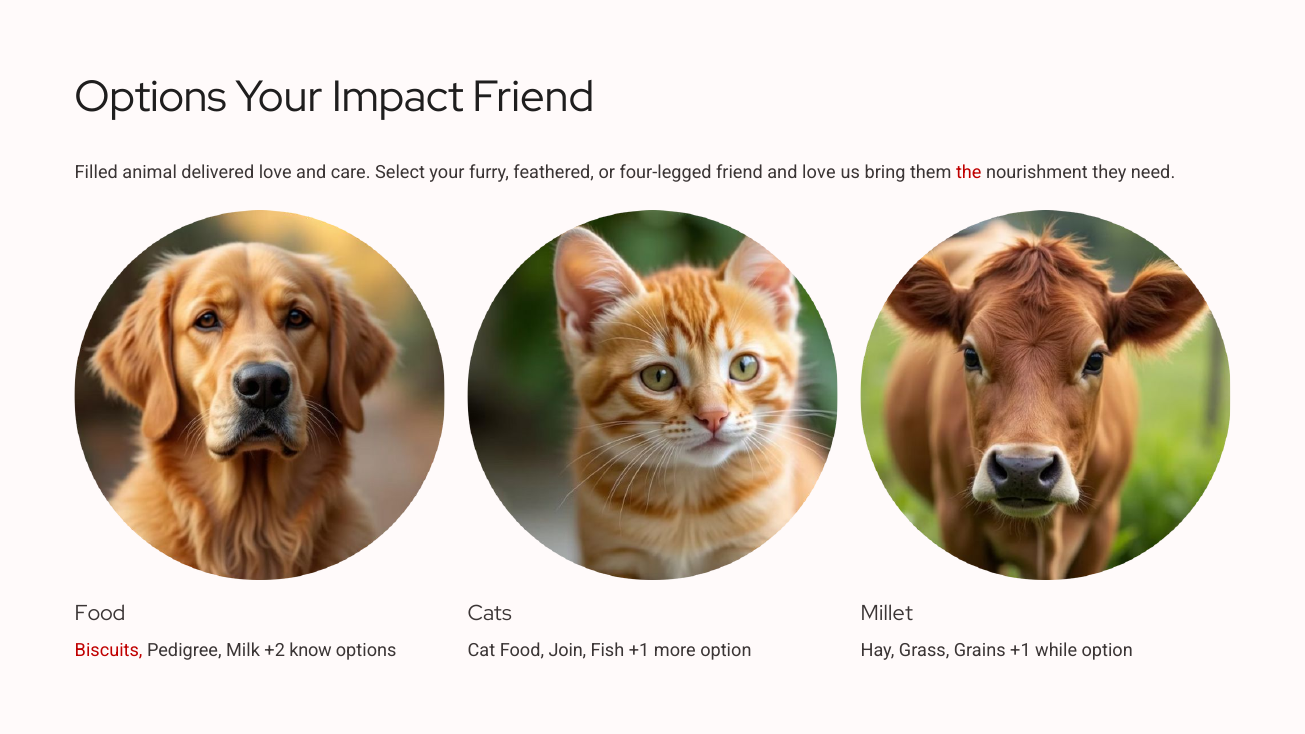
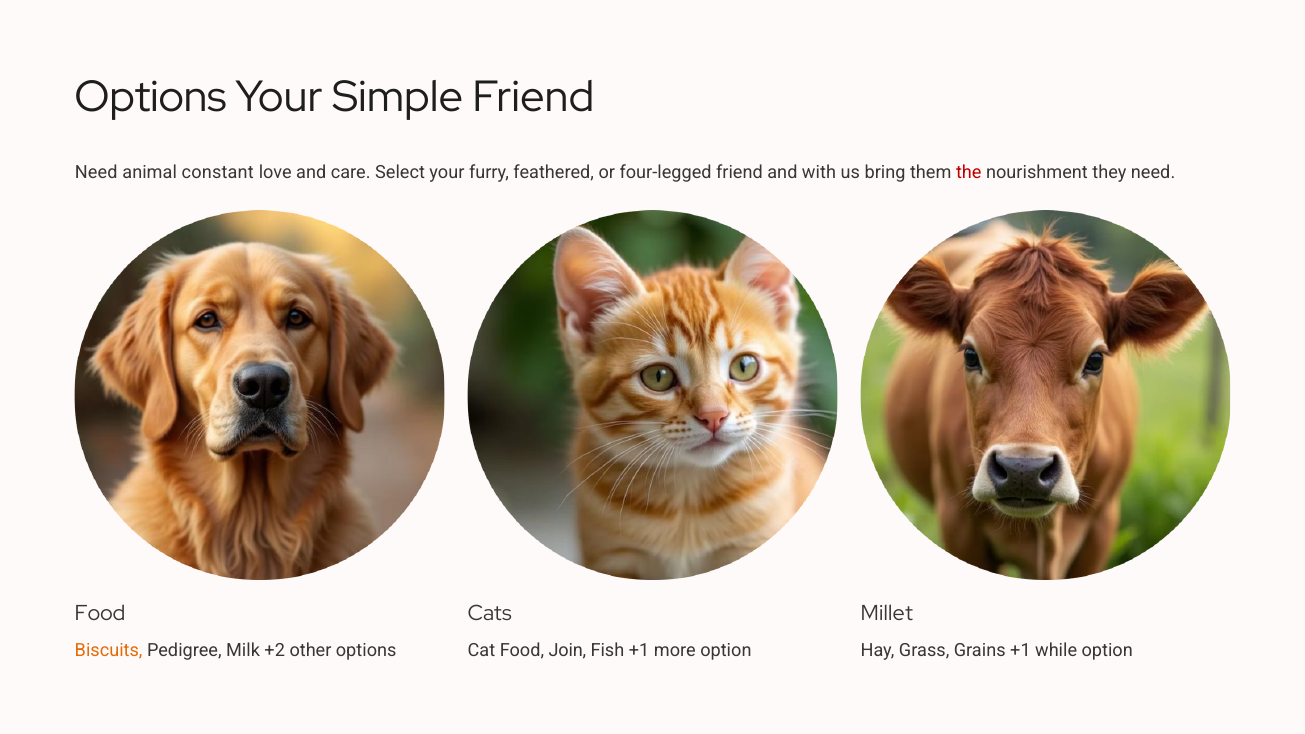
Impact: Impact -> Simple (398, 97)
Filled: Filled -> Need (96, 172)
delivered: delivered -> constant (218, 172)
and love: love -> with (819, 172)
Biscuits colour: red -> orange (109, 650)
know: know -> other (310, 650)
